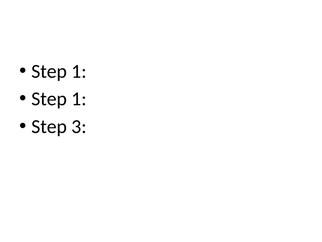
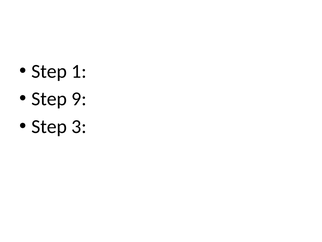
1: 1 -> 9 (79, 99)
